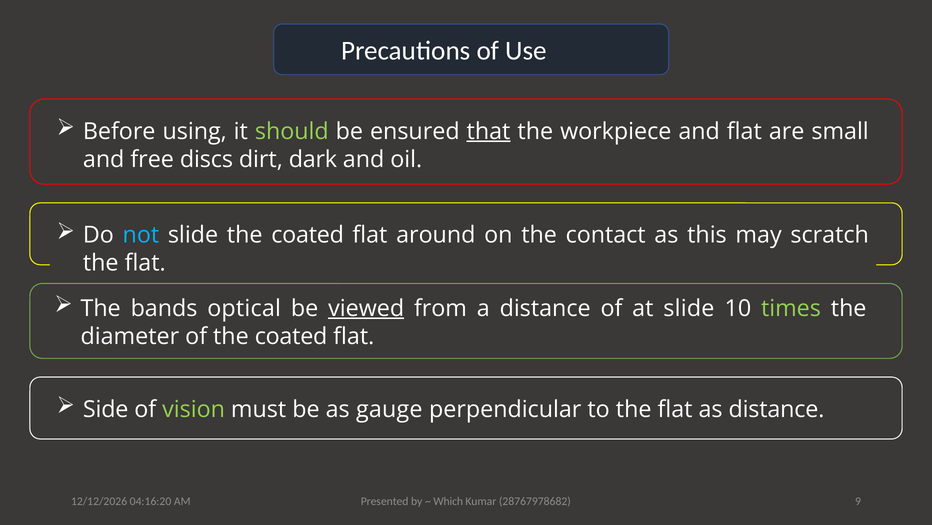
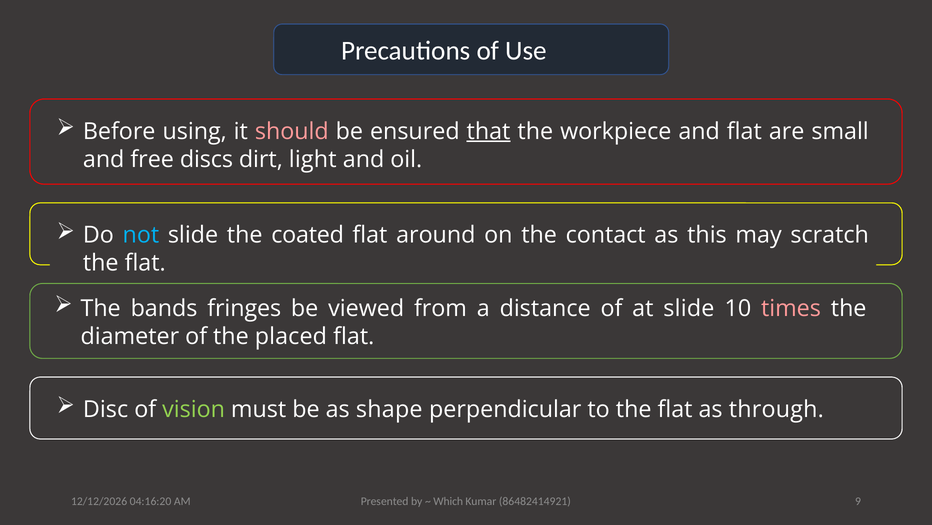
should colour: light green -> pink (292, 131)
dark: dark -> light (313, 159)
optical: optical -> fringes (244, 308)
viewed underline: present -> none (366, 308)
times colour: light green -> pink (791, 308)
of the coated: coated -> placed (291, 336)
Side: Side -> Disc (106, 409)
gauge: gauge -> shape (389, 409)
as distance: distance -> through (776, 409)
28767978682: 28767978682 -> 86482414921 (535, 501)
